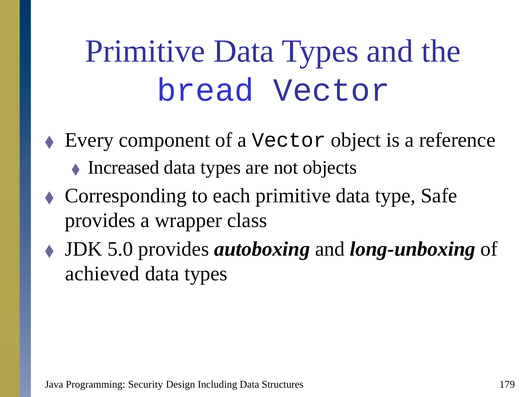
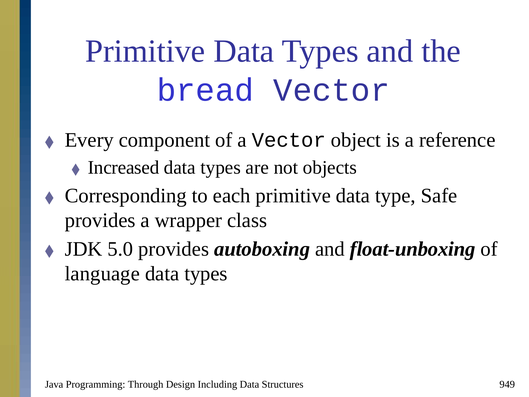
long-unboxing: long-unboxing -> float-unboxing (413, 249)
achieved: achieved -> language (102, 274)
Security: Security -> Through (146, 384)
179: 179 -> 949 (507, 384)
